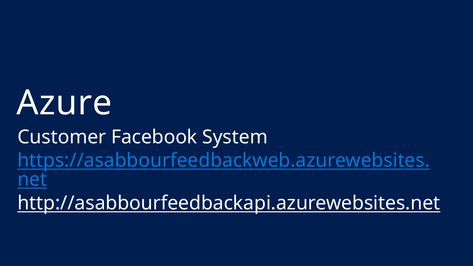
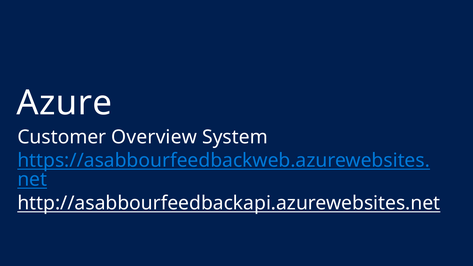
Facebook: Facebook -> Overview (154, 137)
